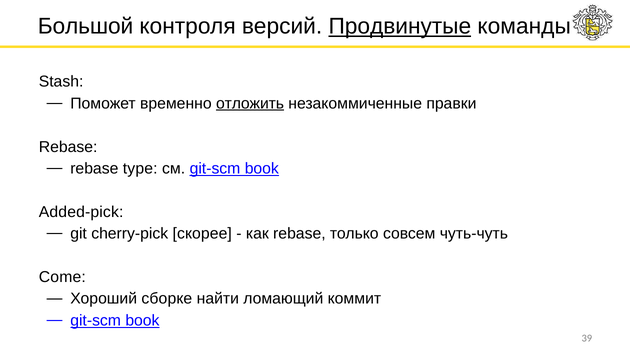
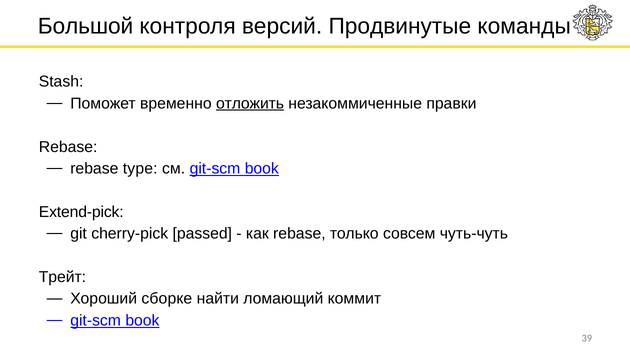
Продвинутые underline: present -> none (400, 27)
Added-pick: Added-pick -> Extend-pick (81, 212)
скорее: скорее -> passed (202, 234)
Come: Come -> Трейт (62, 277)
